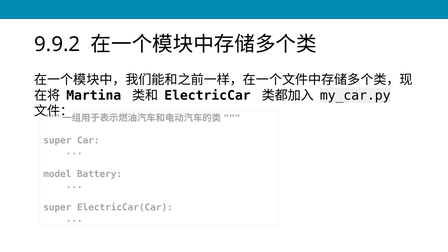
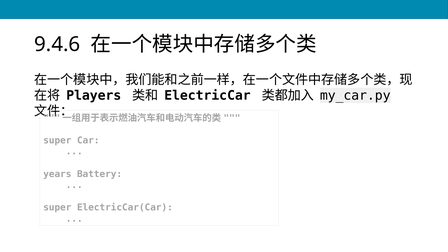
9.9.2: 9.9.2 -> 9.4.6 (57, 44)
Martina: Martina -> Players (94, 96)
model: model -> years (57, 174)
